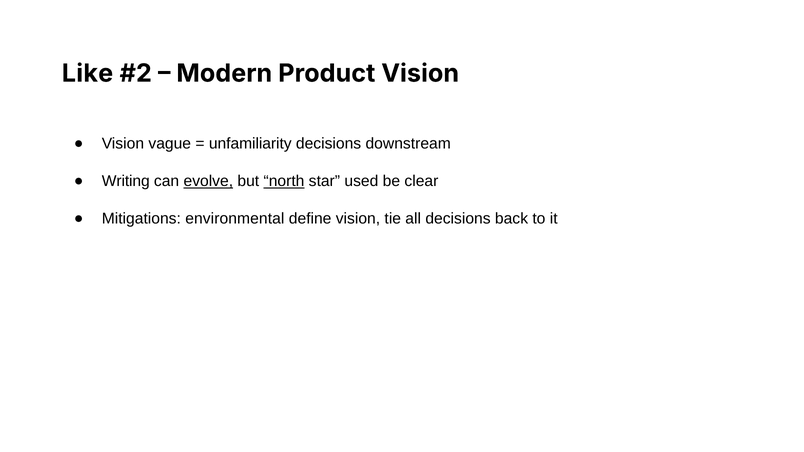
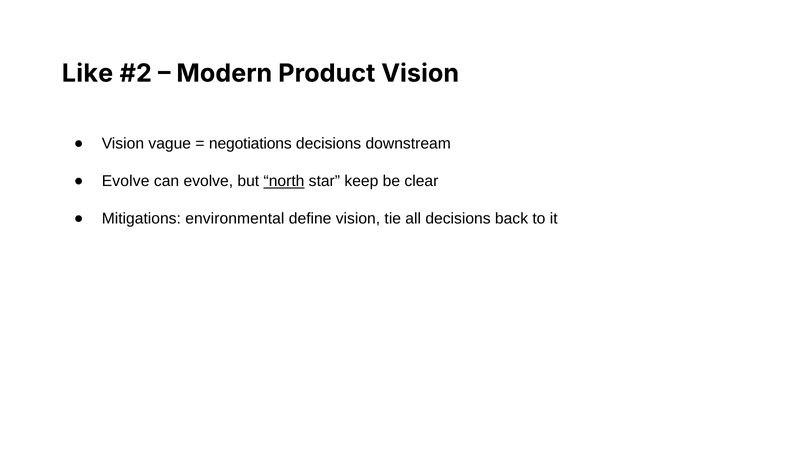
unfamiliarity: unfamiliarity -> negotiations (250, 144)
Writing: Writing -> Evolve (126, 181)
evolve underline: present -> none (208, 181)
used: used -> keep (361, 181)
